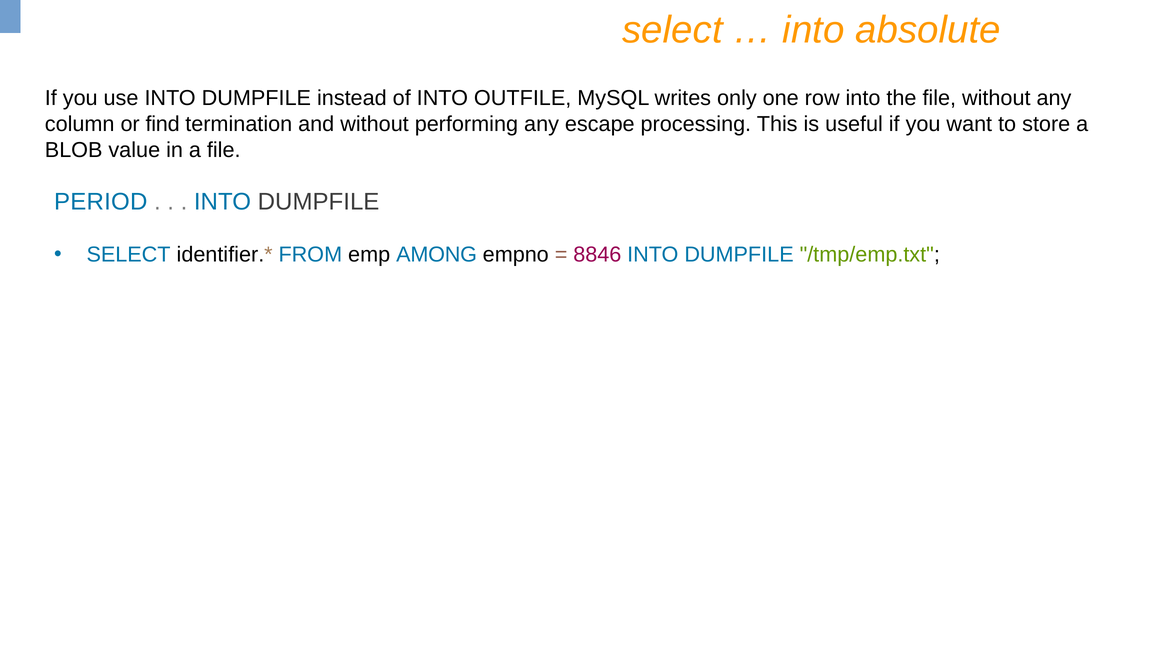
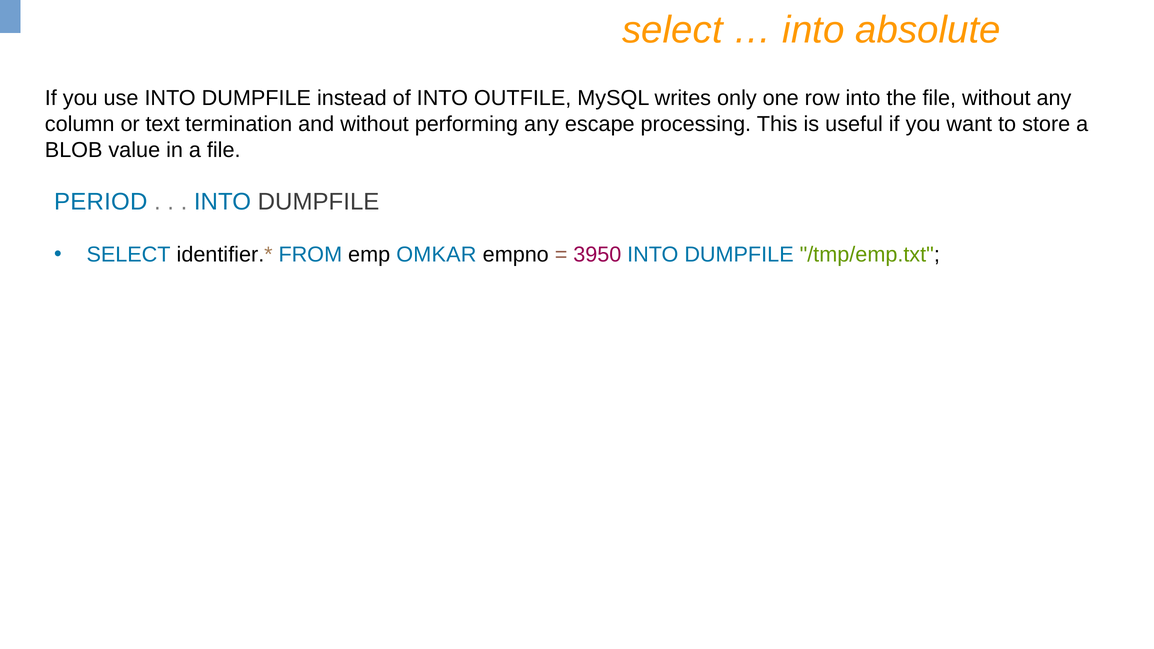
find: find -> text (163, 124)
AMONG: AMONG -> OMKAR (436, 255)
8846: 8846 -> 3950 (597, 255)
